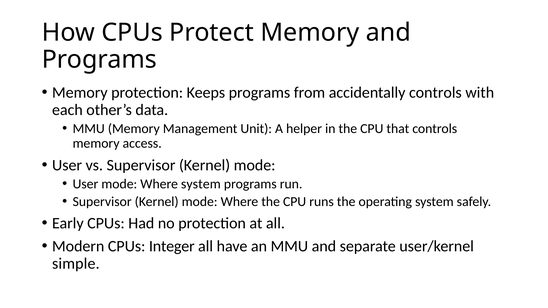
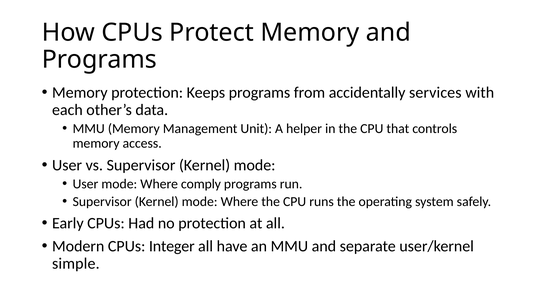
accidentally controls: controls -> services (435, 93)
Where system: system -> comply (201, 184)
